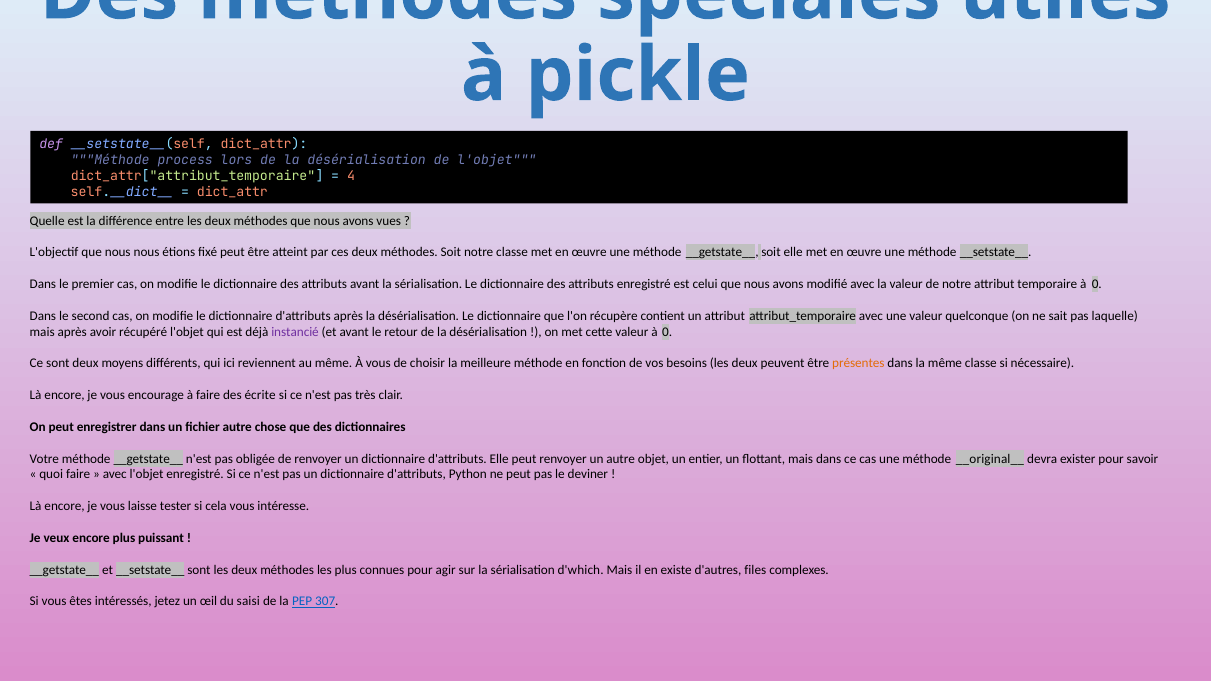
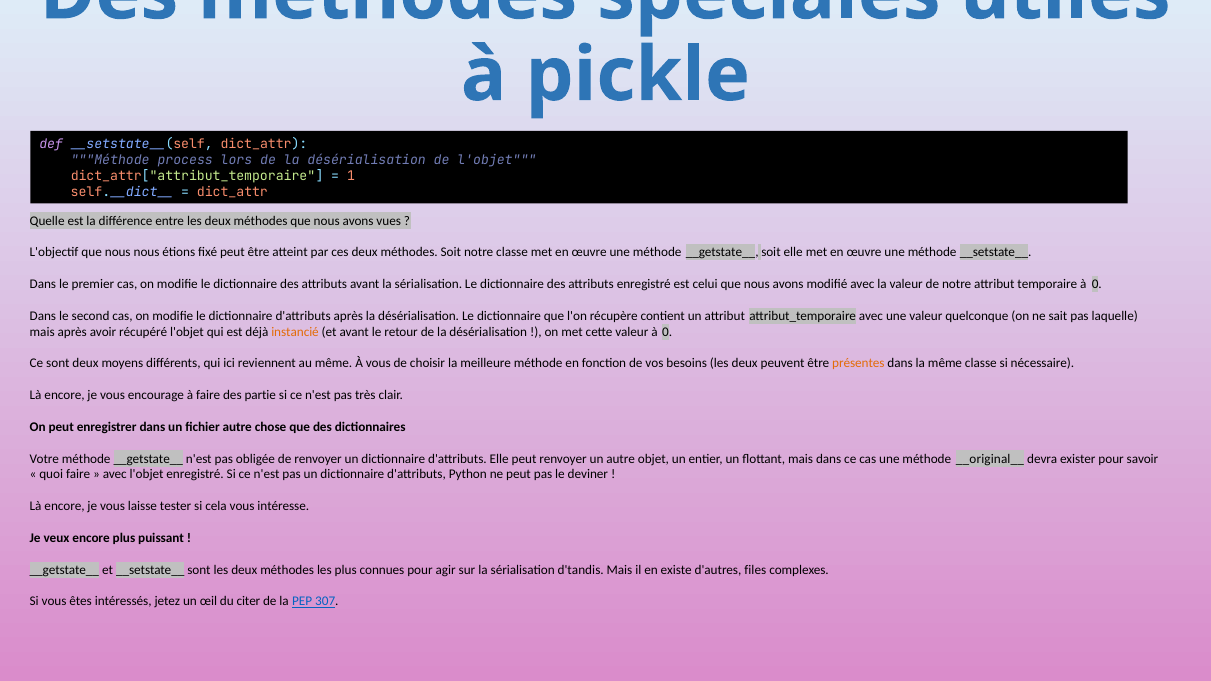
4: 4 -> 1 (351, 176)
instancié colour: purple -> orange (295, 332)
écrite: écrite -> partie (260, 395)
d'which: d'which -> d'tandis (581, 570)
saisi: saisi -> citer (248, 602)
